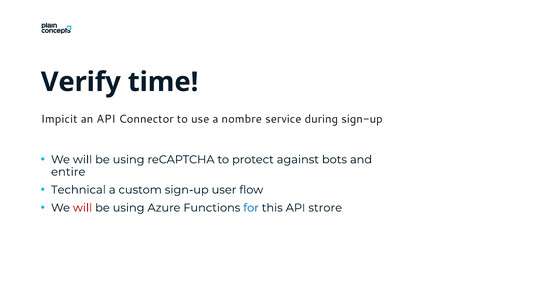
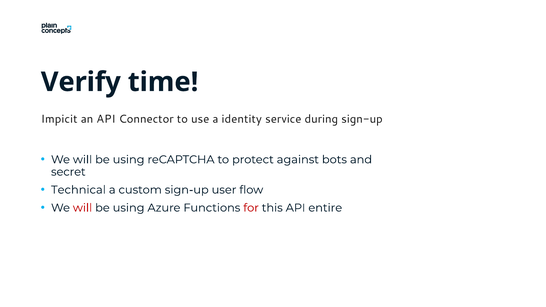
nombre: nombre -> identity (242, 119)
entire: entire -> secret (68, 172)
for colour: blue -> red (251, 208)
strore: strore -> entire (325, 208)
